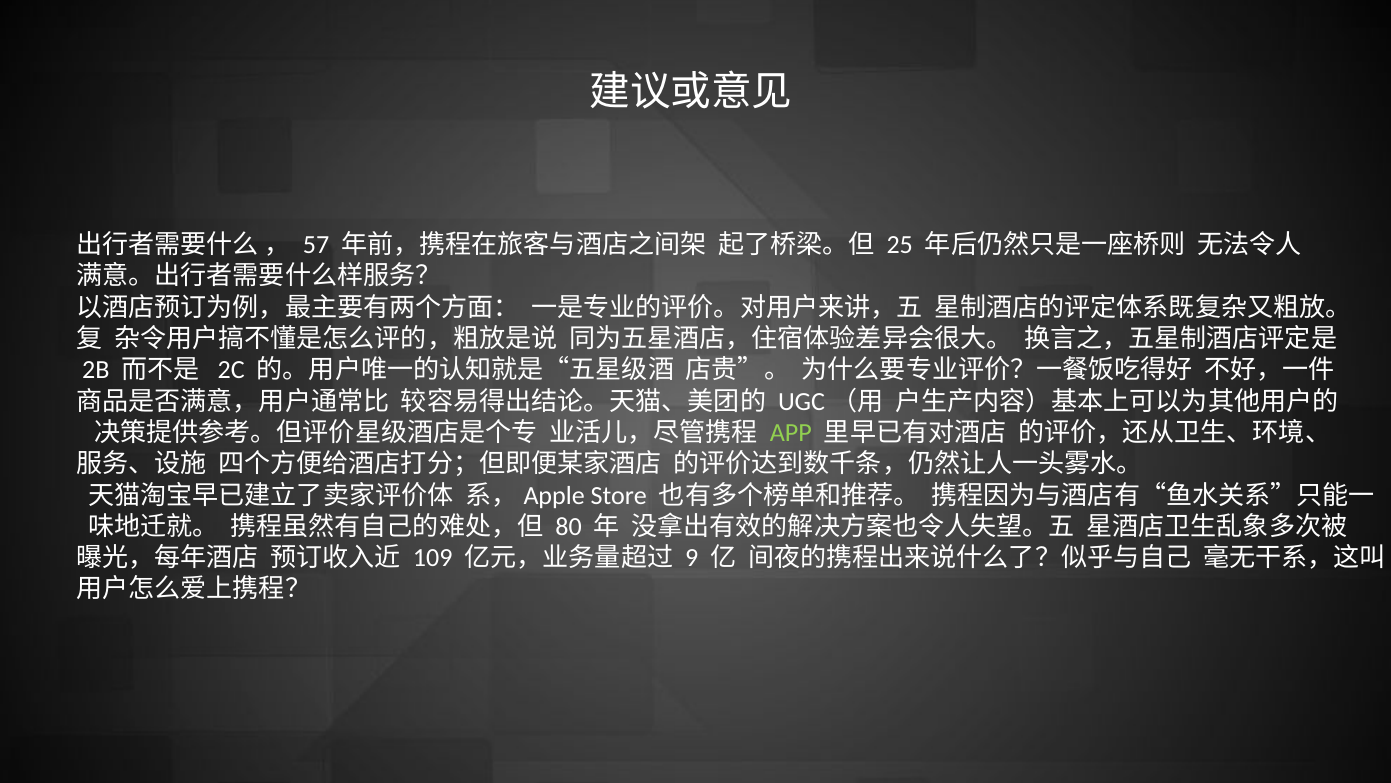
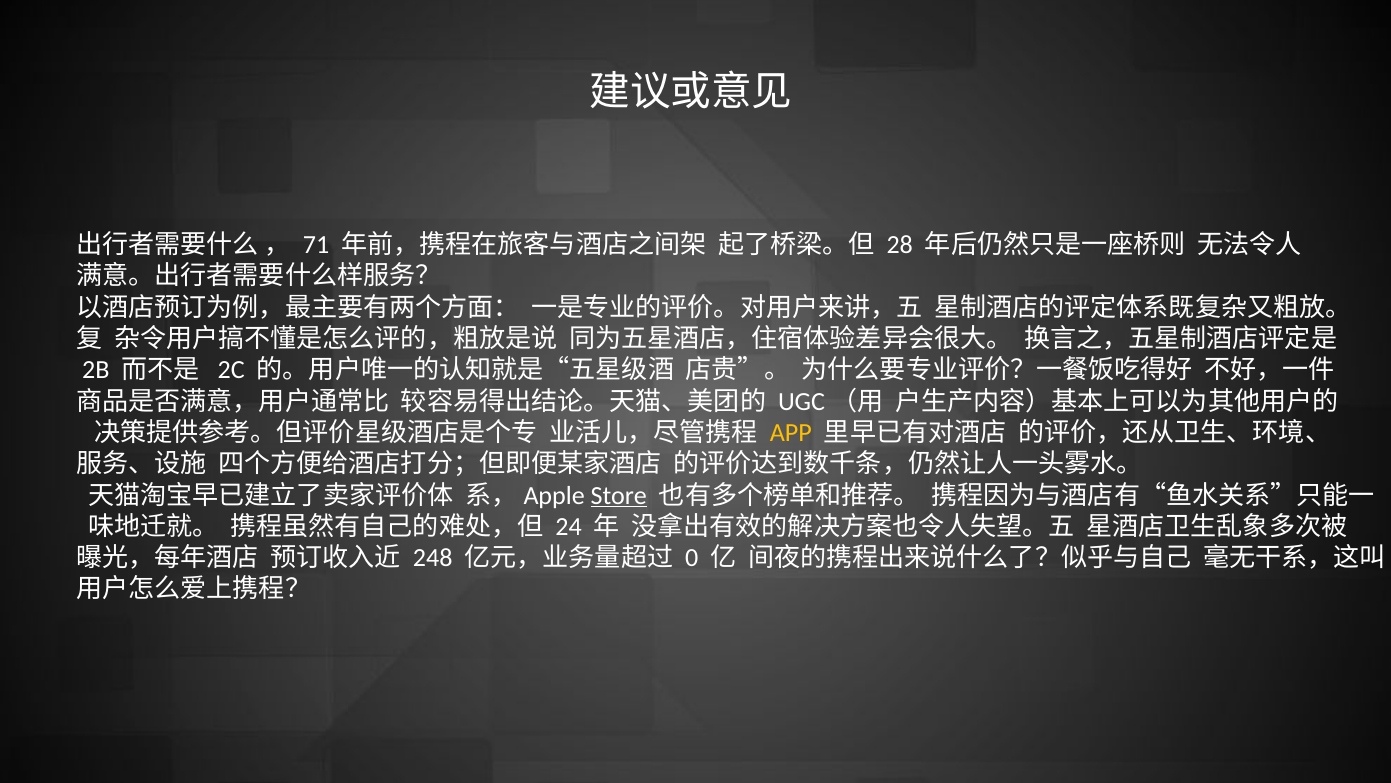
57: 57 -> 71 (316, 245)
25: 25 -> 28 (900, 245)
APP colour: light green -> yellow (791, 432)
Store underline: none -> present (619, 495)
80: 80 -> 24 (569, 526)
109: 109 -> 248 (433, 558)
9: 9 -> 0 (692, 558)
